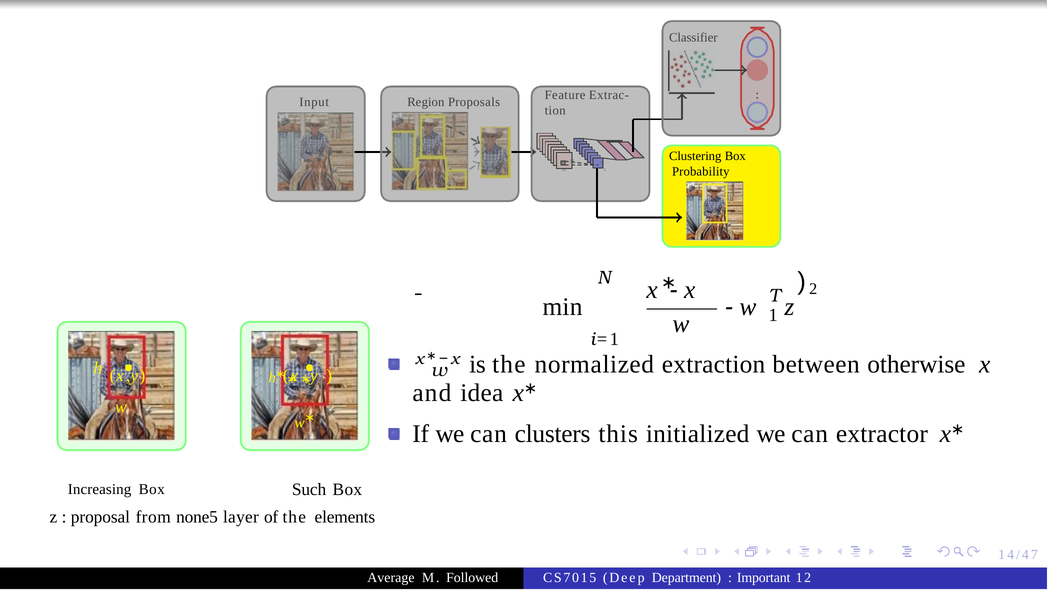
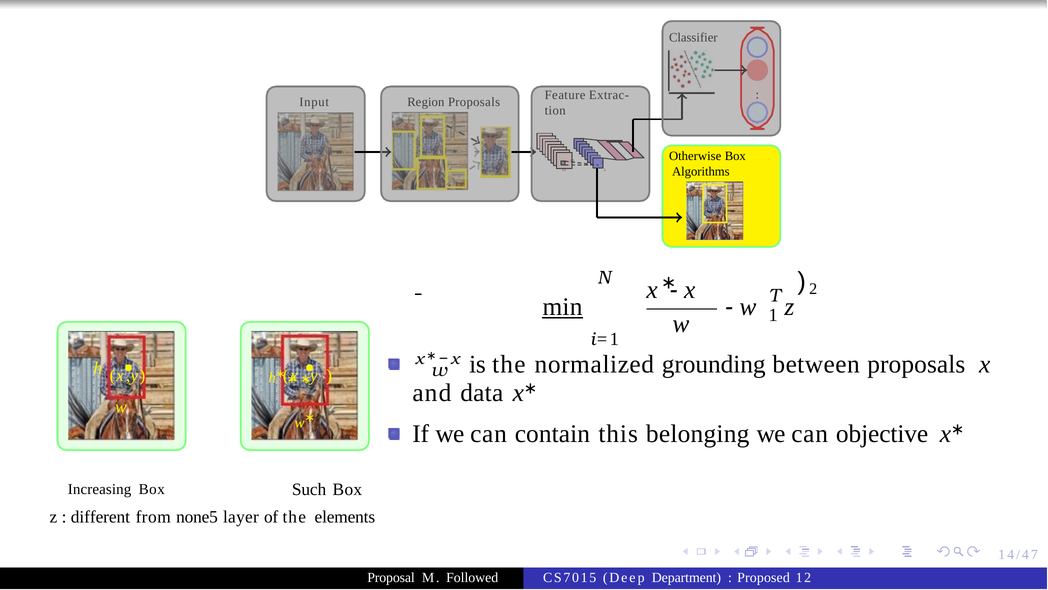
Clustering: Clustering -> Otherwise (695, 156)
Probability: Probability -> Algorithms (701, 171)
min underline: none -> present (562, 307)
extraction: extraction -> grounding (714, 364)
between otherwise: otherwise -> proposals (916, 364)
idea: idea -> data (482, 393)
clusters: clusters -> contain (552, 434)
initialized: initialized -> belonging (698, 434)
extractor: extractor -> objective (882, 434)
proposal: proposal -> different (100, 517)
Average: Average -> Proposal (391, 578)
Important: Important -> Proposed (764, 578)
